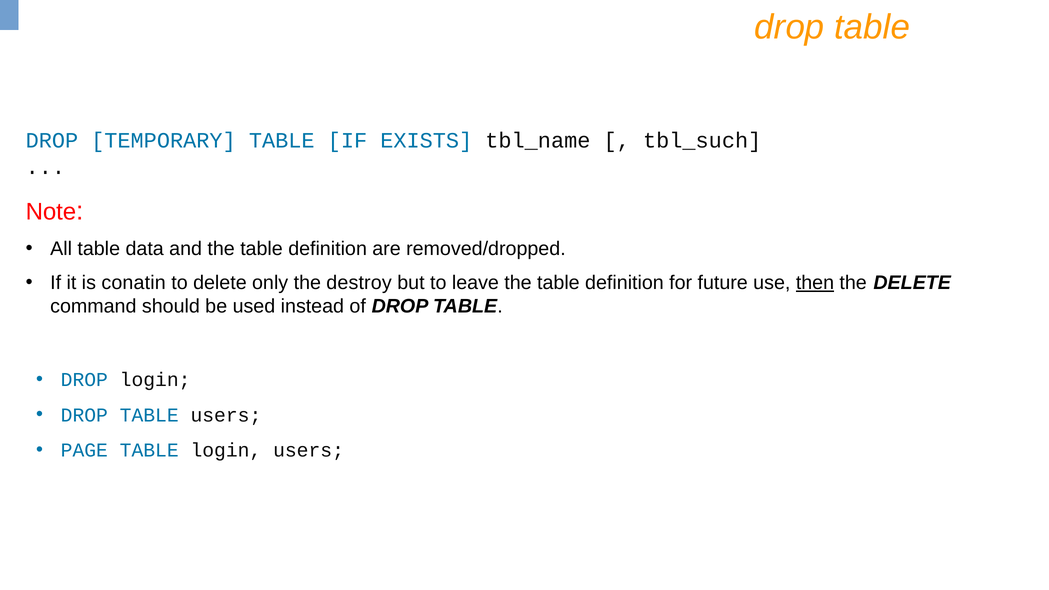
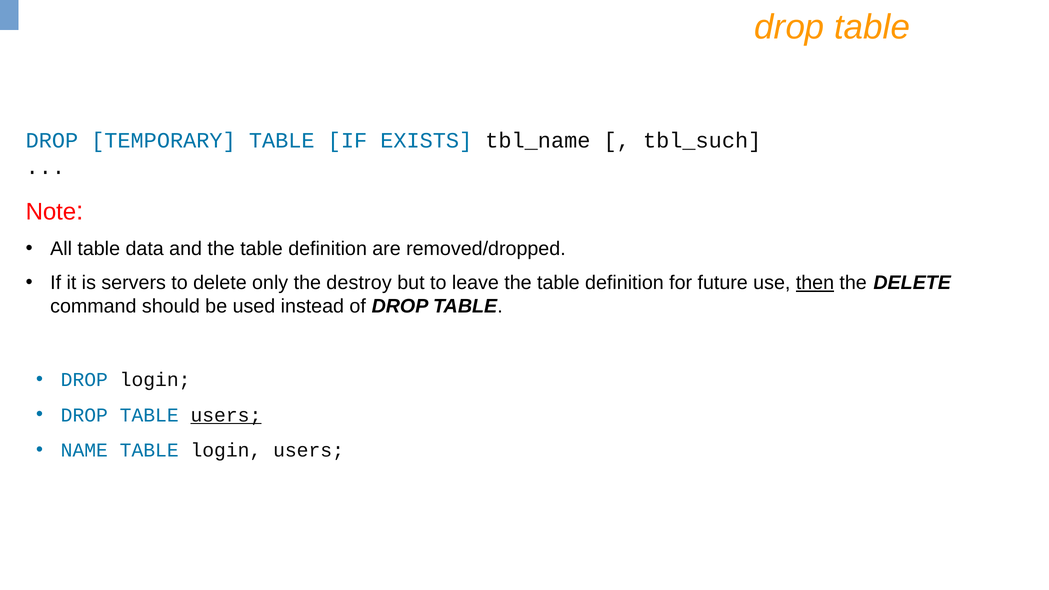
conatin: conatin -> servers (134, 283)
users underline: none -> present (226, 415)
PAGE: PAGE -> NAME (84, 450)
